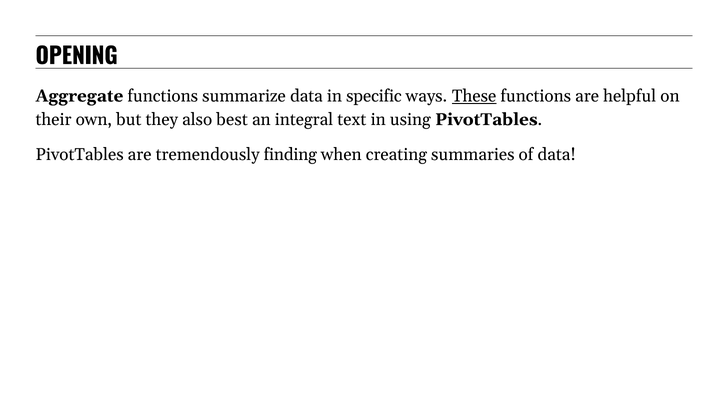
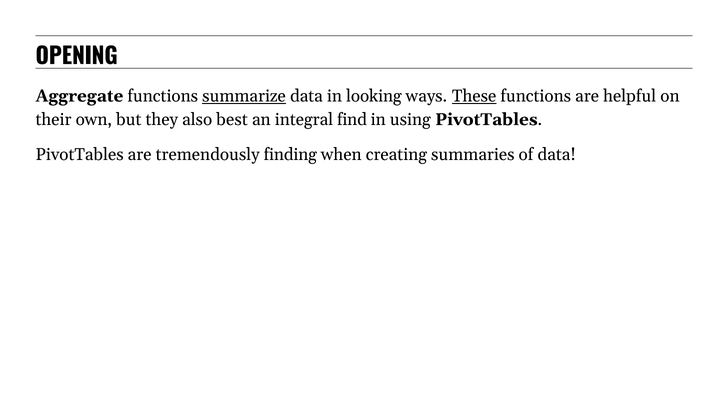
summarize underline: none -> present (244, 96)
specific: specific -> looking (374, 96)
text: text -> find (352, 119)
